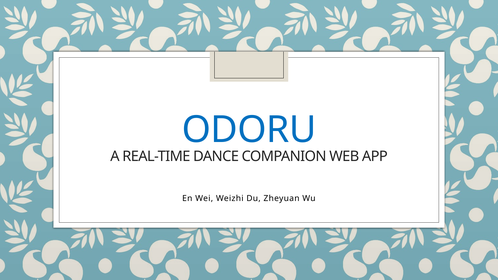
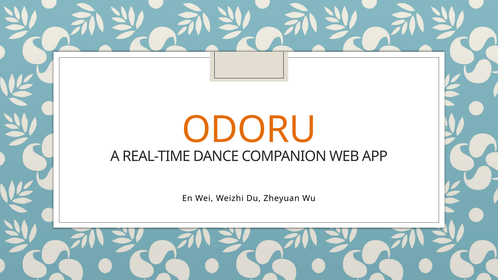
ODORU colour: blue -> orange (249, 130)
